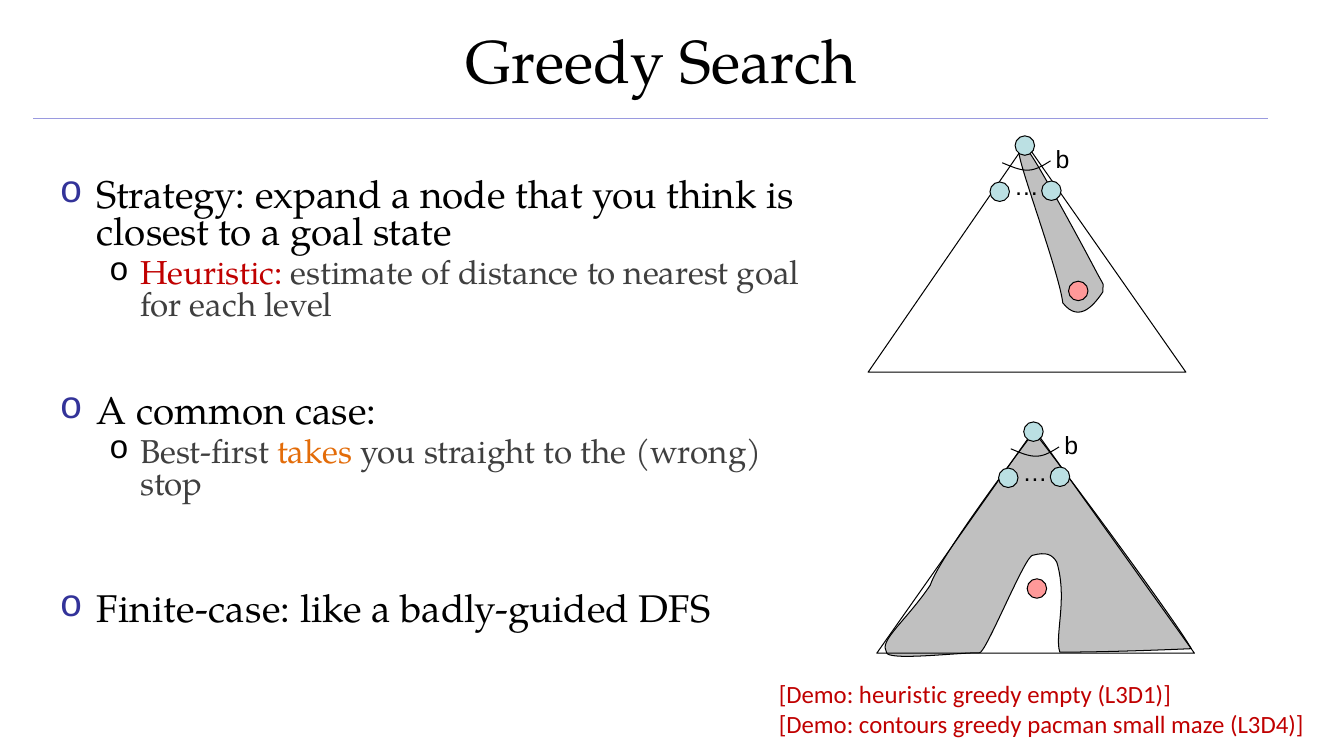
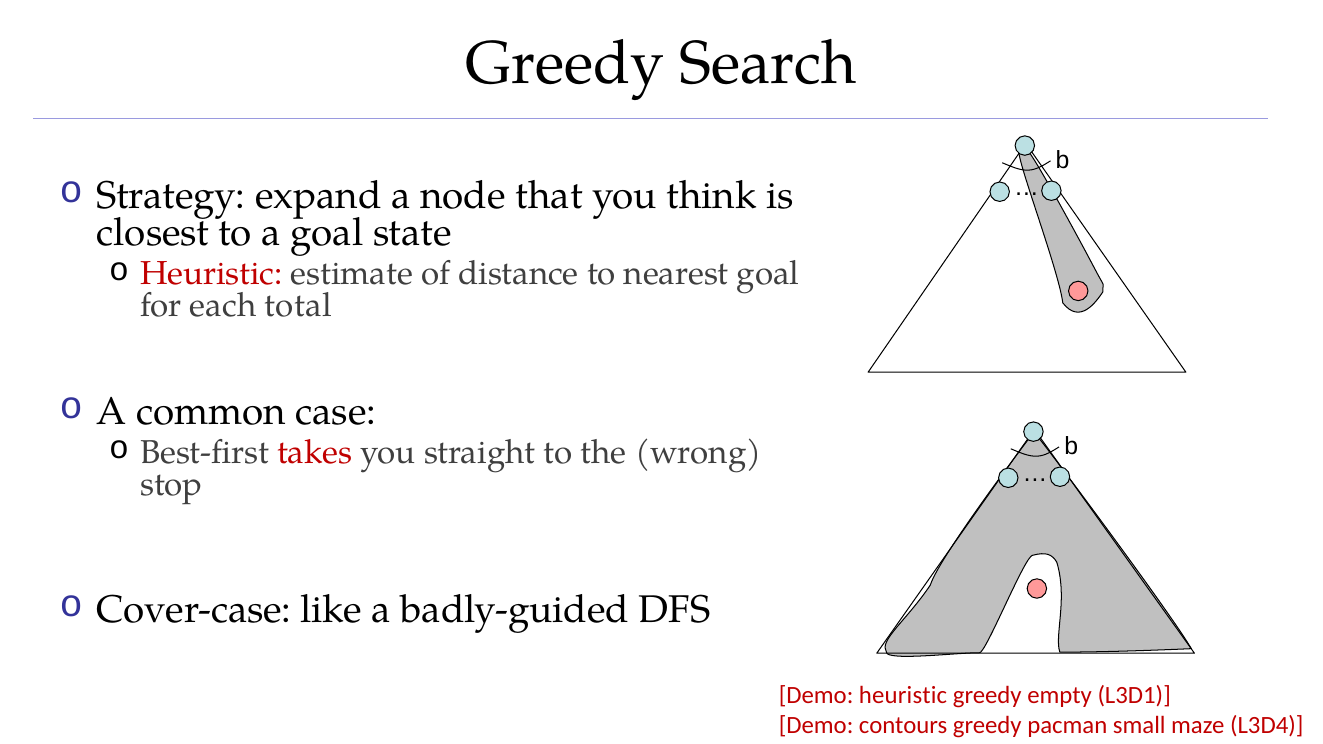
level: level -> total (298, 306)
takes colour: orange -> red (315, 453)
Finite-case: Finite-case -> Cover-case (194, 610)
